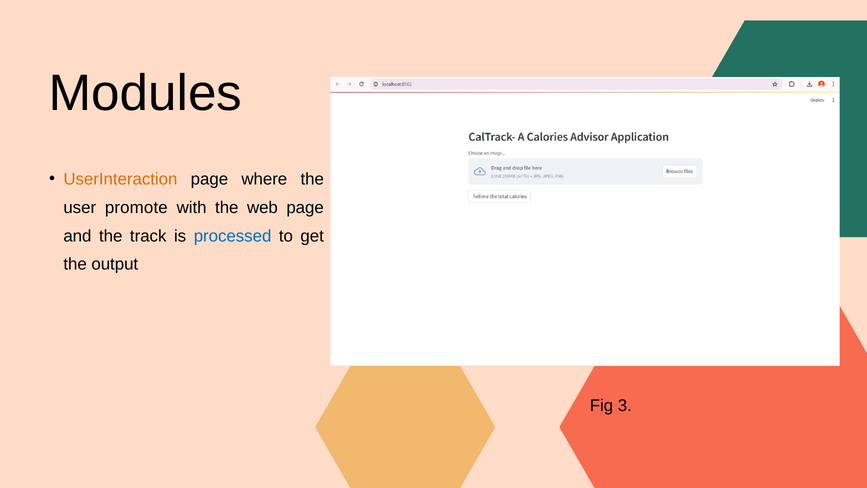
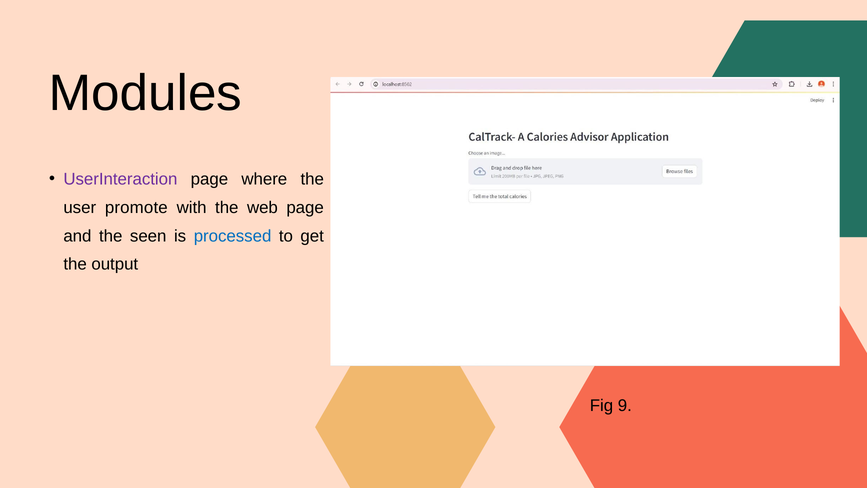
UserInteraction colour: orange -> purple (120, 179)
track: track -> seen (148, 236)
3: 3 -> 9 (625, 406)
